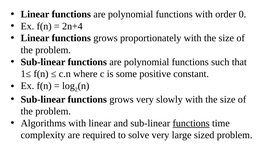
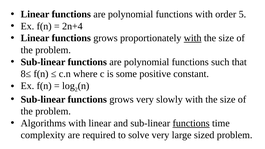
0: 0 -> 5 (242, 14)
with underline: none -> present (193, 38)
1≤: 1≤ -> 8≤ (26, 74)
